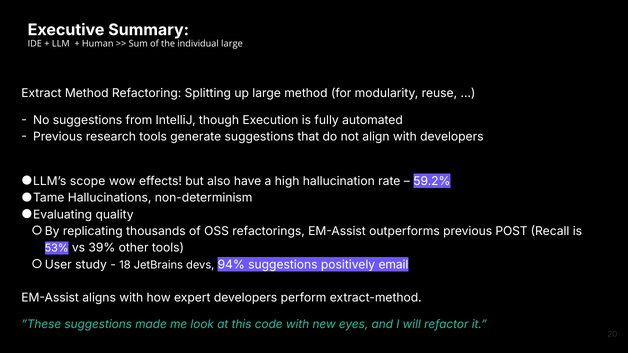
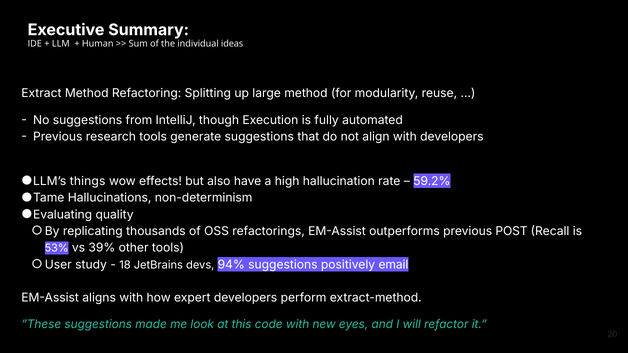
individual large: large -> ideas (232, 44)
scope: scope -> things (88, 181)
